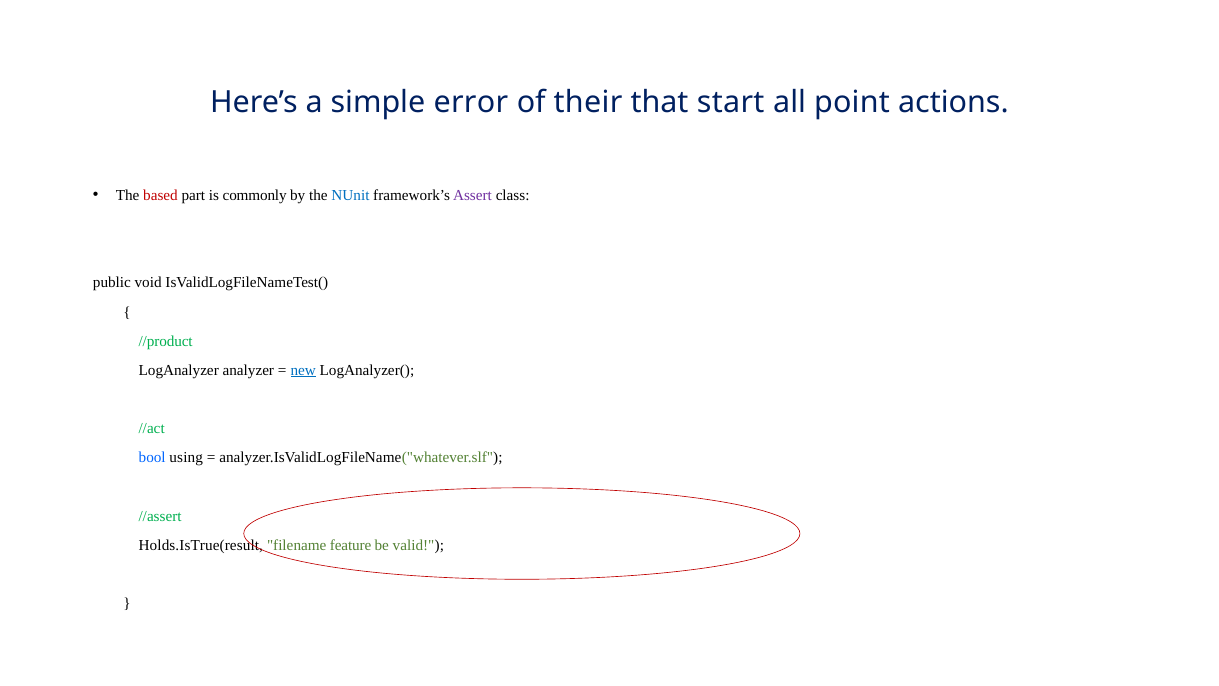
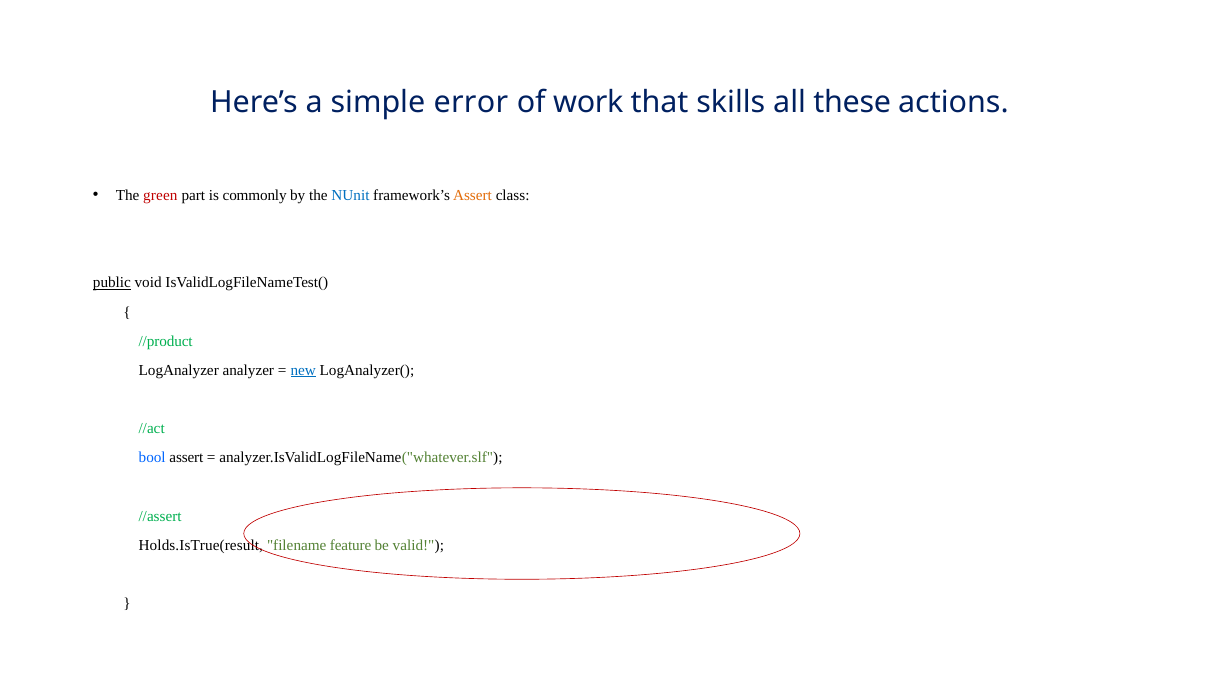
their: their -> work (588, 103)
start: start -> skills (731, 103)
point: point -> these (852, 103)
based: based -> green (160, 195)
Assert colour: purple -> orange (473, 195)
public underline: none -> present (112, 283)
bool using: using -> assert (186, 458)
